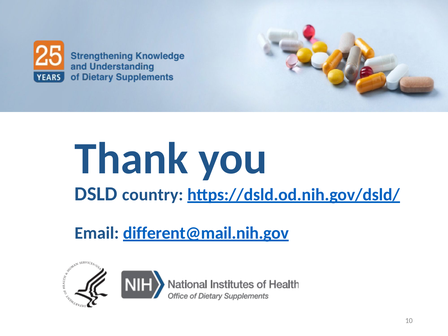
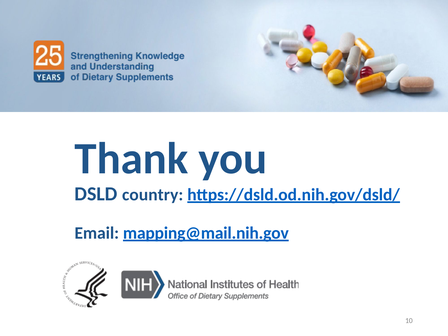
different@mail.nih.gov: different@mail.nih.gov -> mapping@mail.nih.gov (206, 233)
